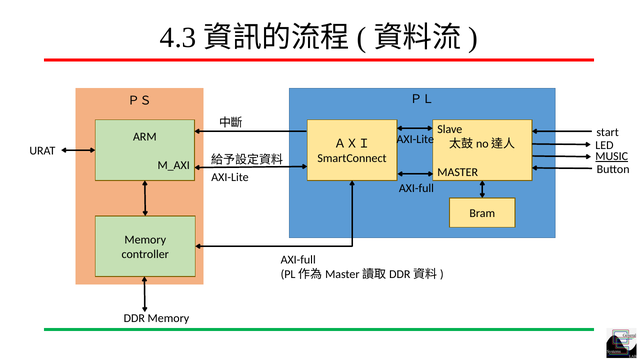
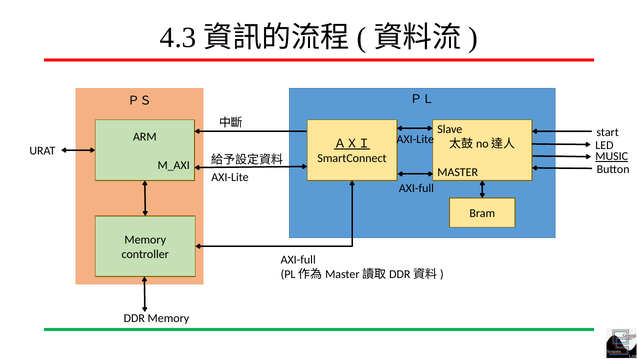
ＡＸＩ underline: none -> present (352, 144)
